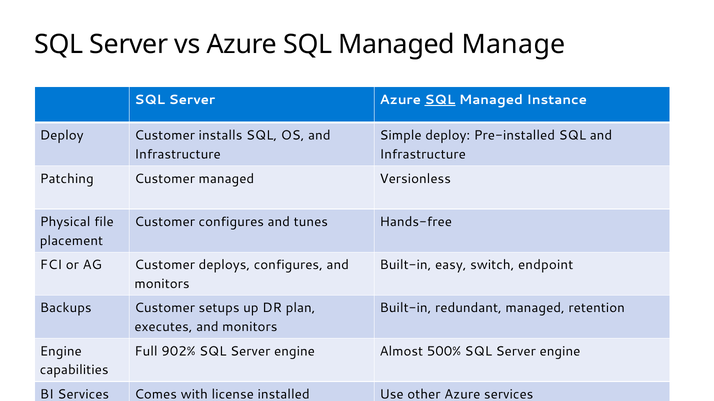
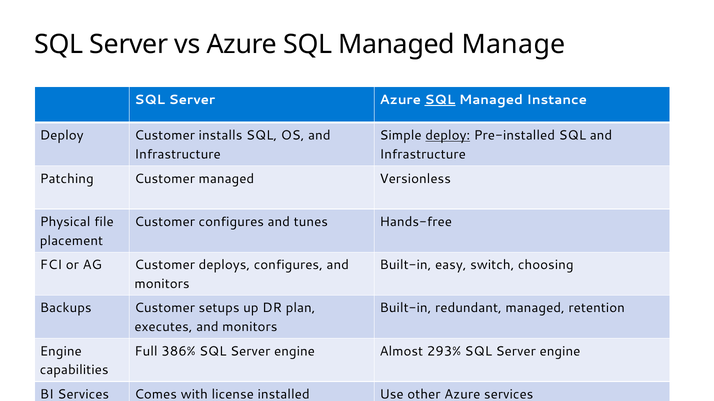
deploy underline: none -> present (448, 136)
endpoint: endpoint -> choosing (546, 265)
902%: 902% -> 386% (178, 352)
500%: 500% -> 293% (444, 352)
